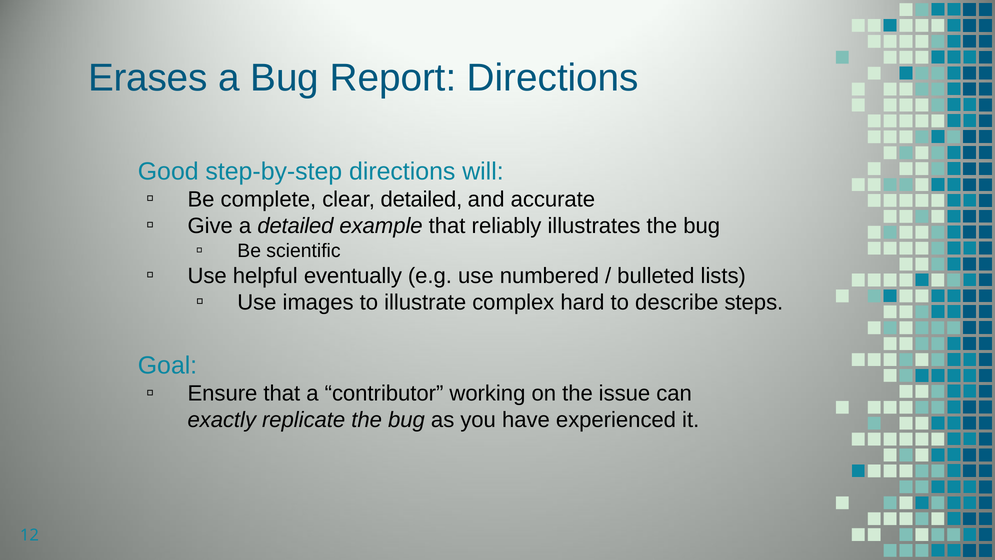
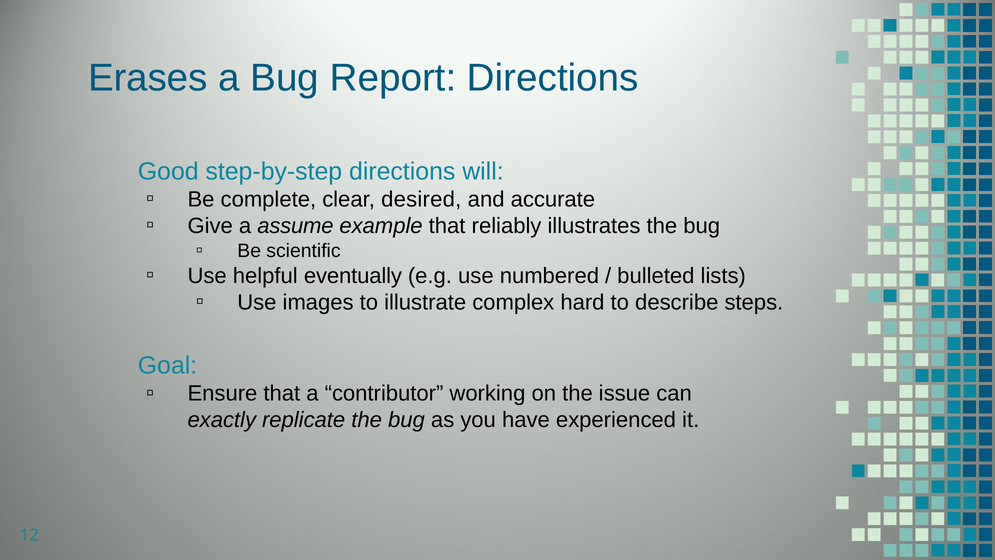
clear detailed: detailed -> desired (421, 199)
a detailed: detailed -> assume (295, 226)
